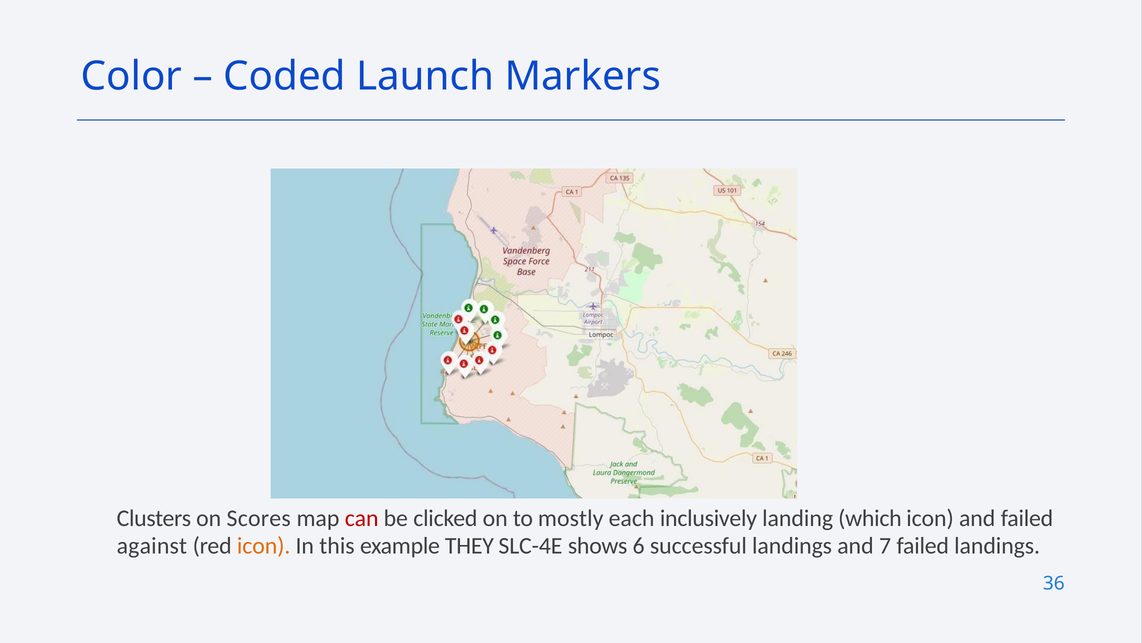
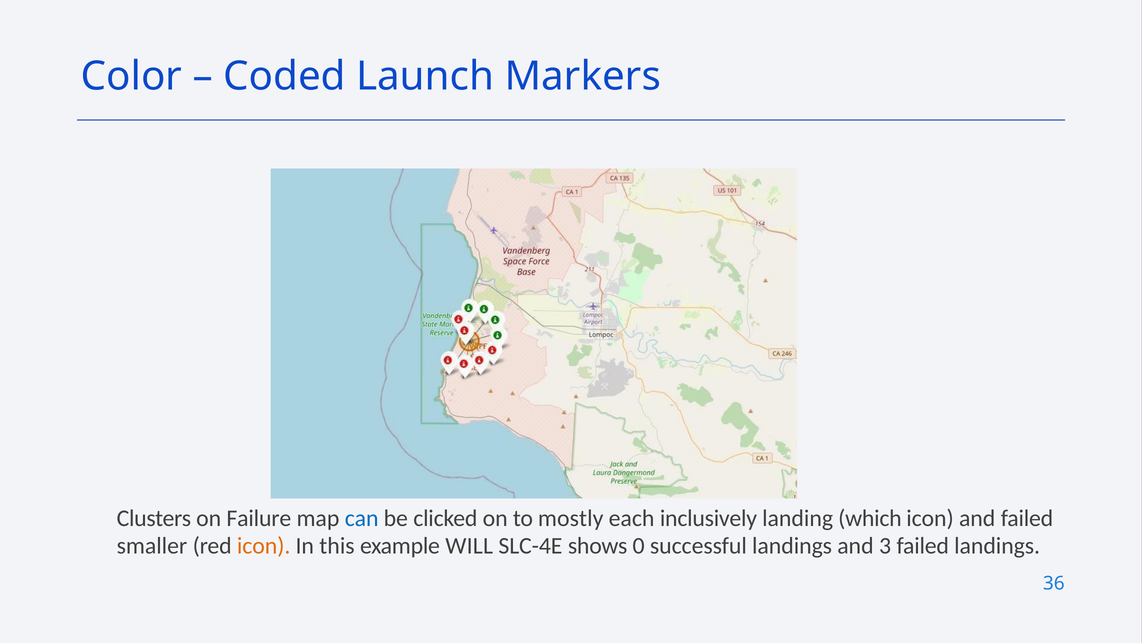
Scores: Scores -> Failure (259, 518)
can colour: red -> blue (362, 518)
against: against -> smaller (152, 545)
THEY: THEY -> WILL (469, 545)
6: 6 -> 0 (639, 545)
7: 7 -> 3 (885, 545)
